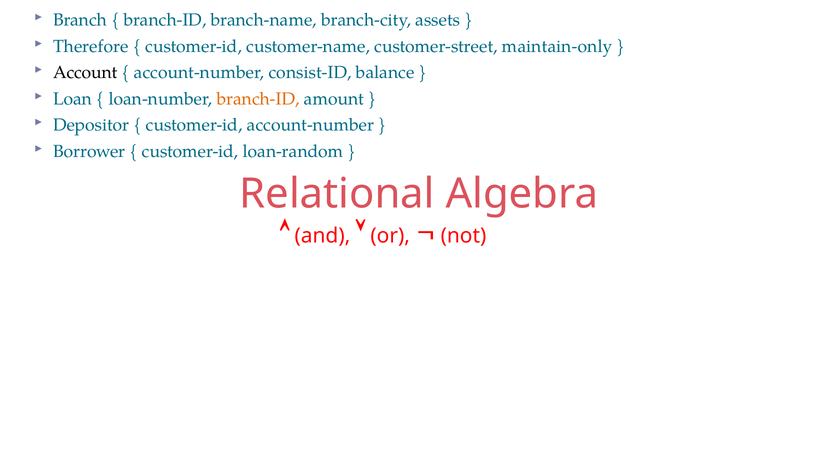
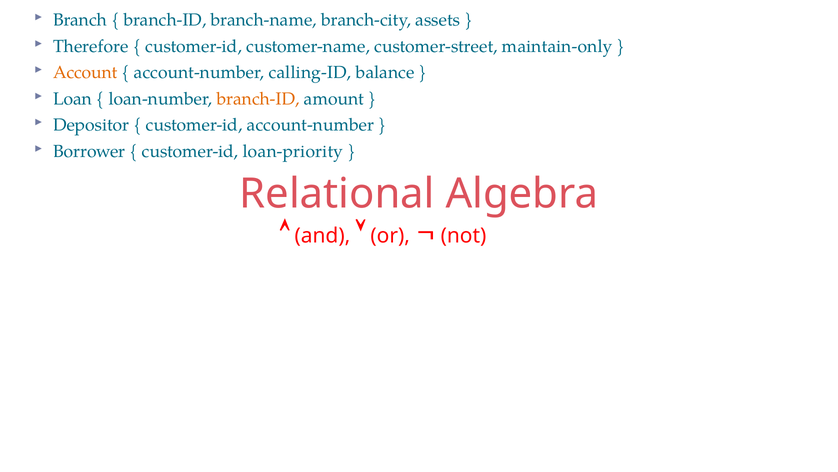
Account colour: black -> orange (85, 72)
consist-ID: consist-ID -> calling-ID (310, 72)
loan-random: loan-random -> loan-priority (293, 151)
